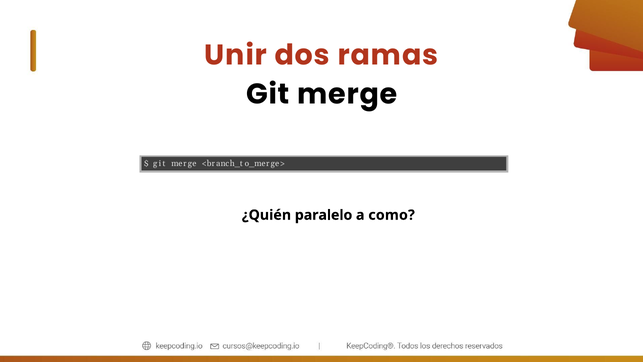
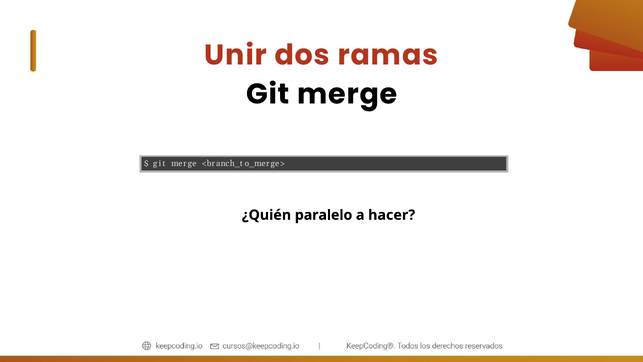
como: como -> hacer (392, 215)
